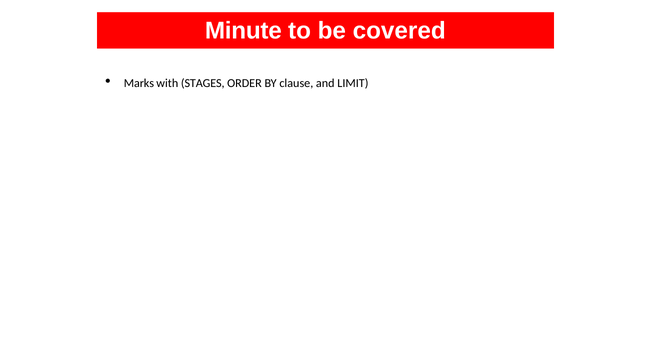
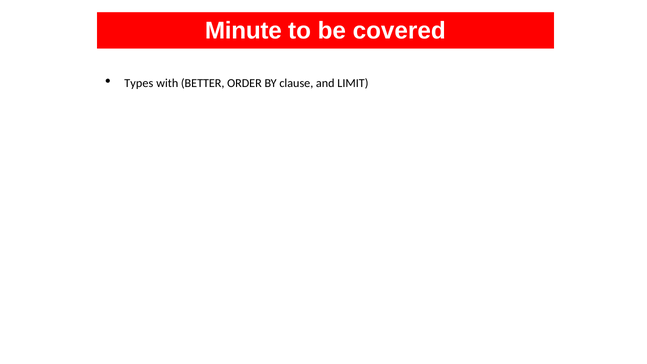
Marks: Marks -> Types (139, 83)
STAGES: STAGES -> BETTER (203, 83)
